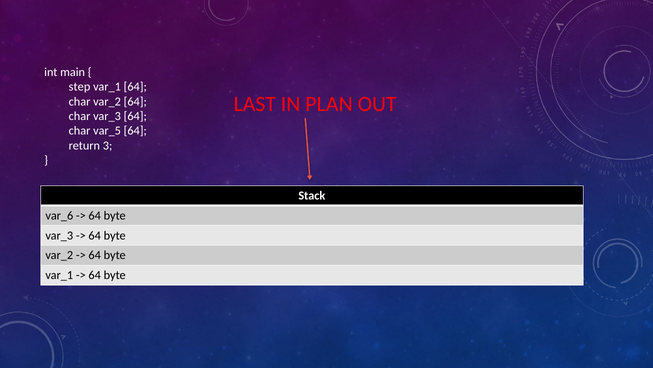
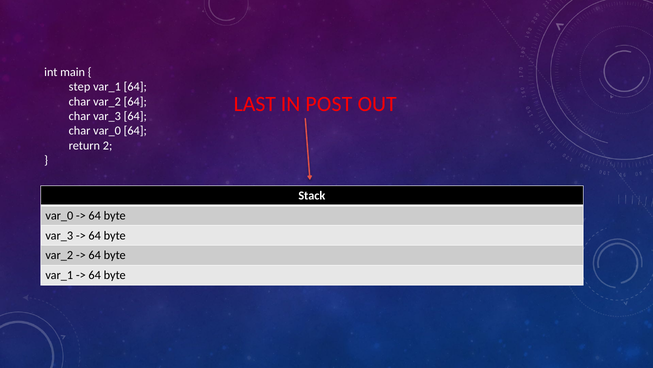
PLAN: PLAN -> POST (329, 104)
char var_5: var_5 -> var_0 (107, 131)
3: 3 -> 2 (108, 145)
var_6: var_6 -> var_0 (59, 215)
